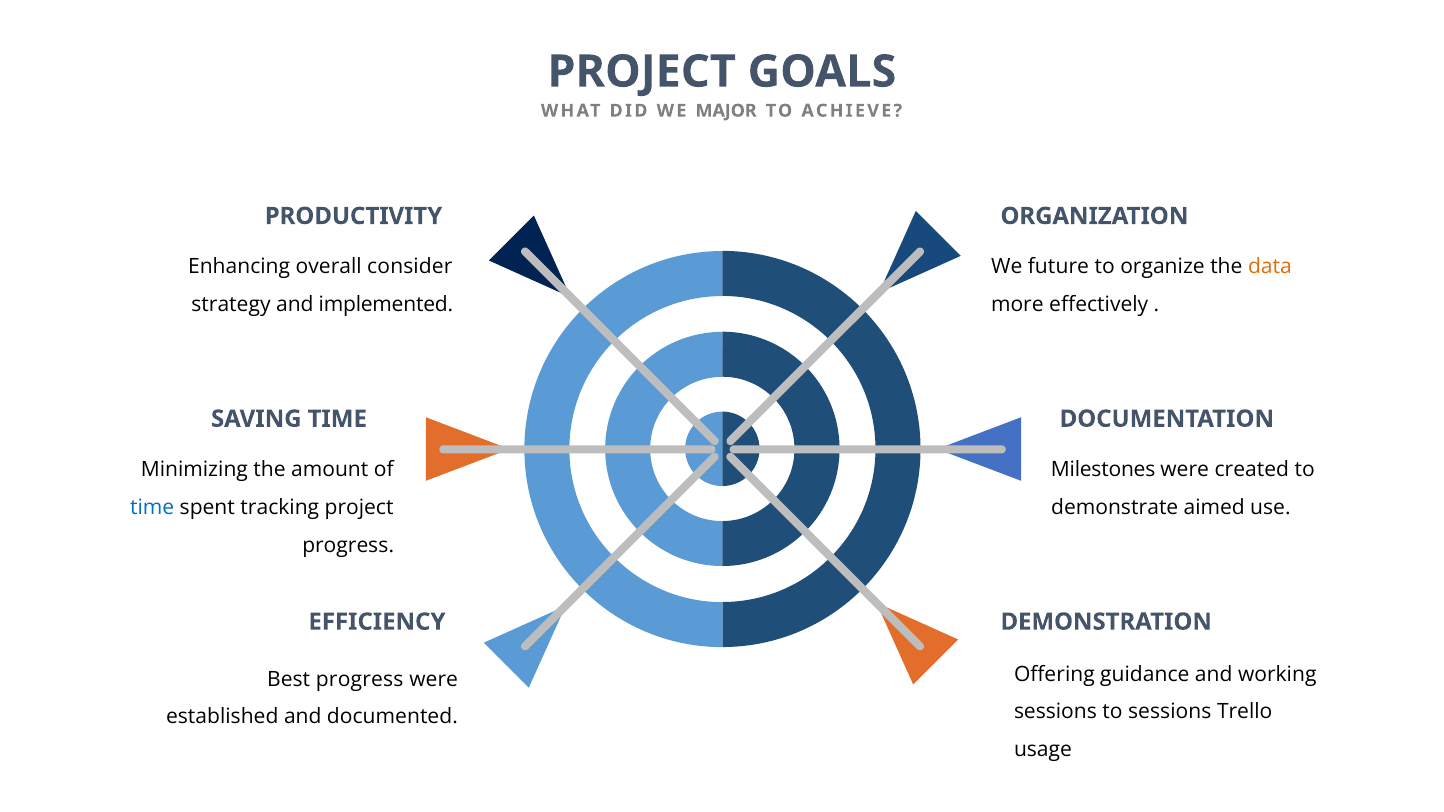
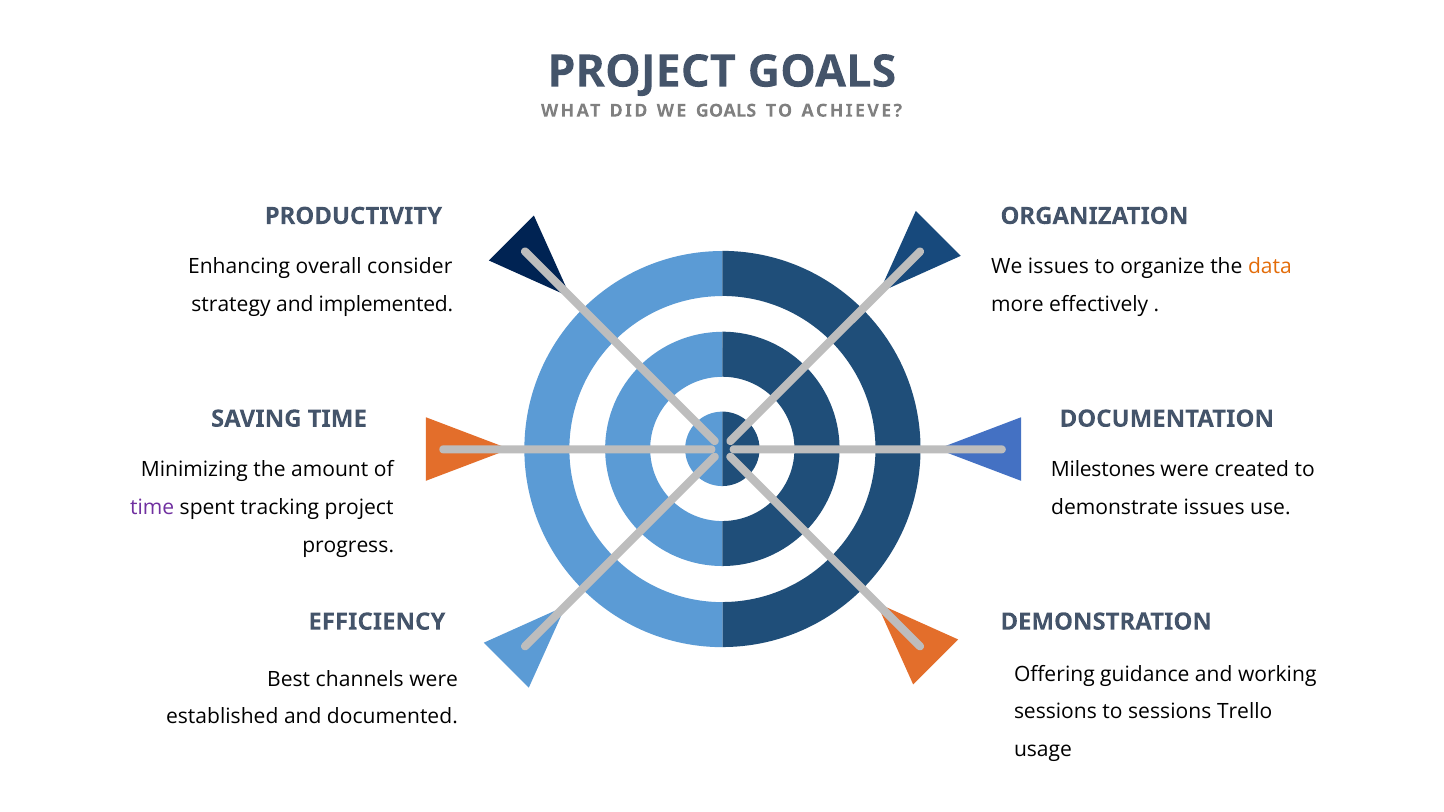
WE MAJOR: MAJOR -> GOALS (726, 111)
We future: future -> issues (1058, 267)
demonstrate aimed: aimed -> issues (1214, 508)
time colour: blue -> purple (152, 508)
Best progress: progress -> channels (360, 679)
